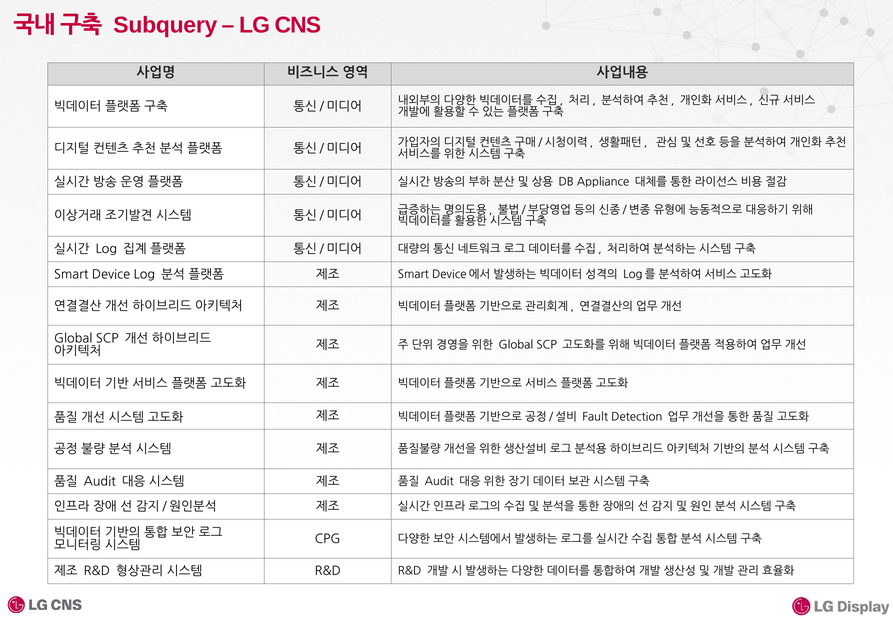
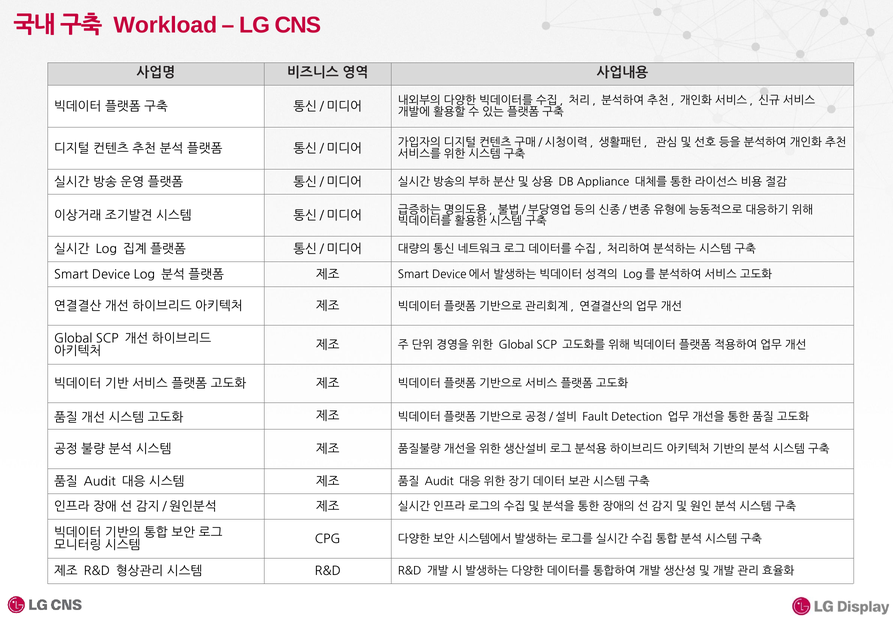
Subquery: Subquery -> Workload (165, 25)
